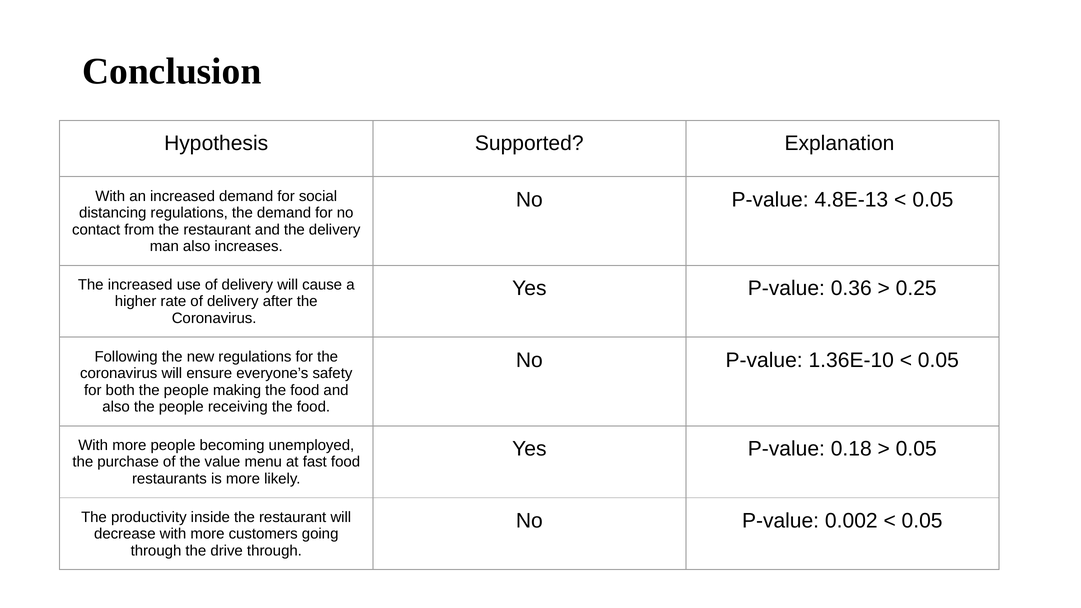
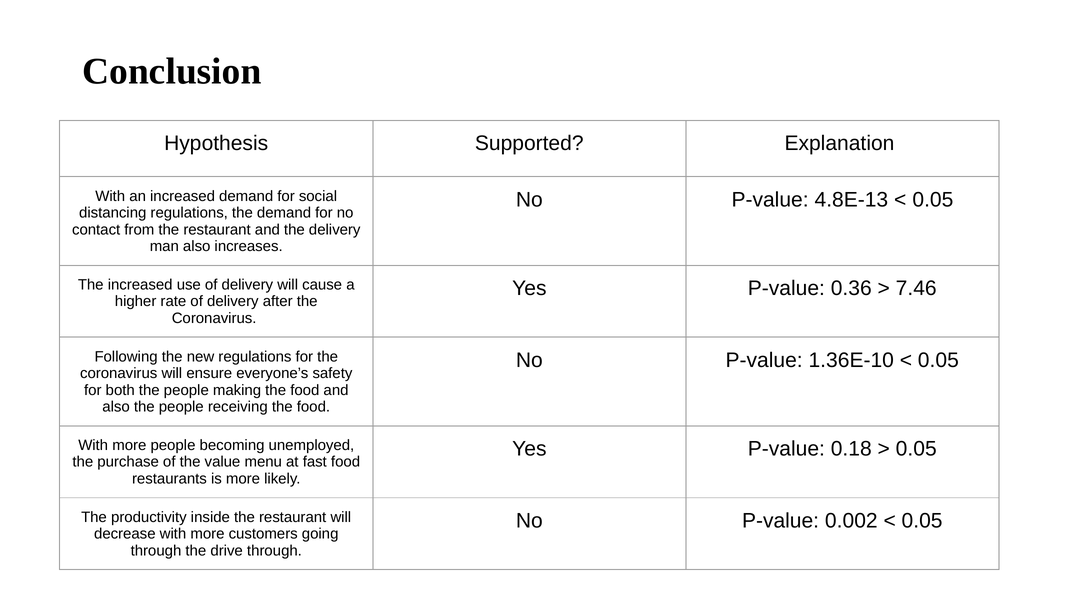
0.25: 0.25 -> 7.46 (916, 288)
